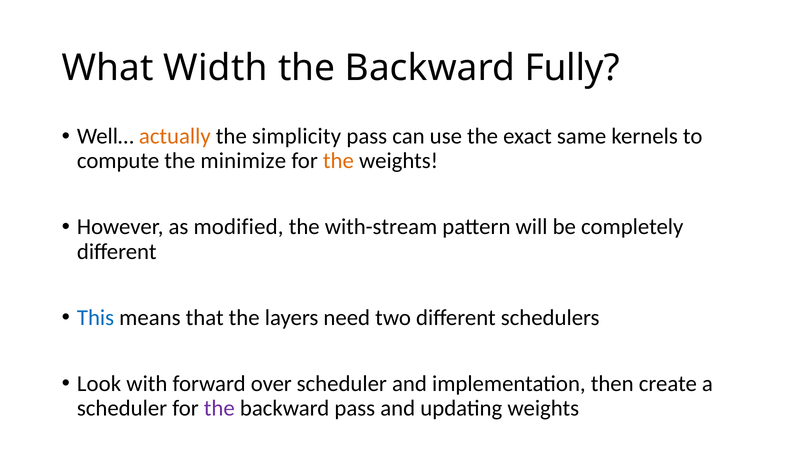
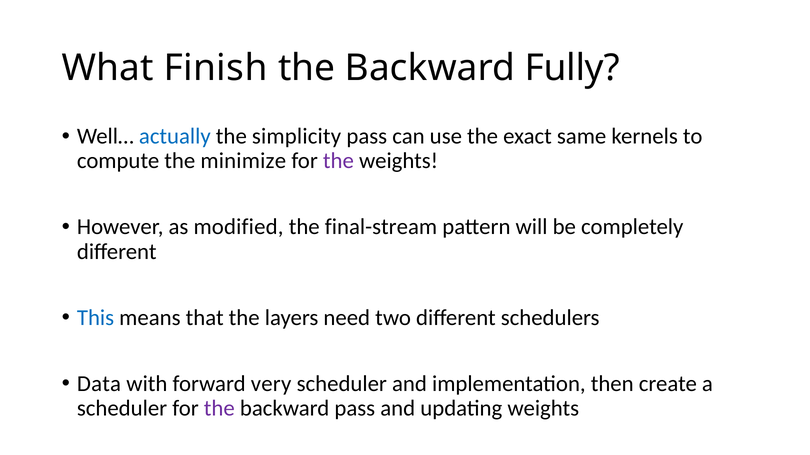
Width: Width -> Finish (216, 68)
actually colour: orange -> blue (175, 137)
the colour: orange -> purple (338, 161)
with-stream: with-stream -> final-stream (381, 227)
Look: Look -> Data (99, 384)
over: over -> very (271, 384)
